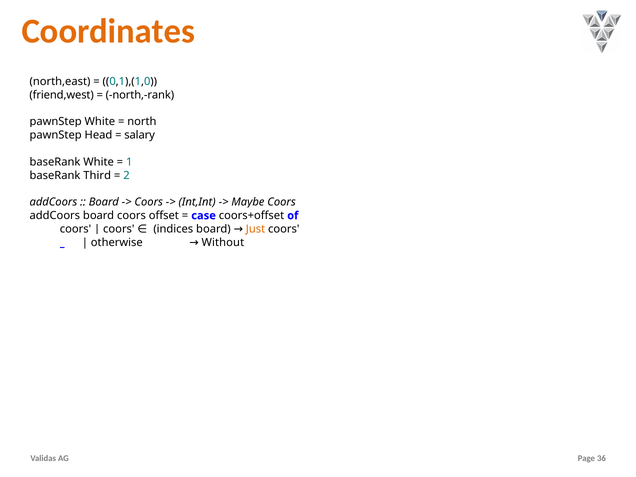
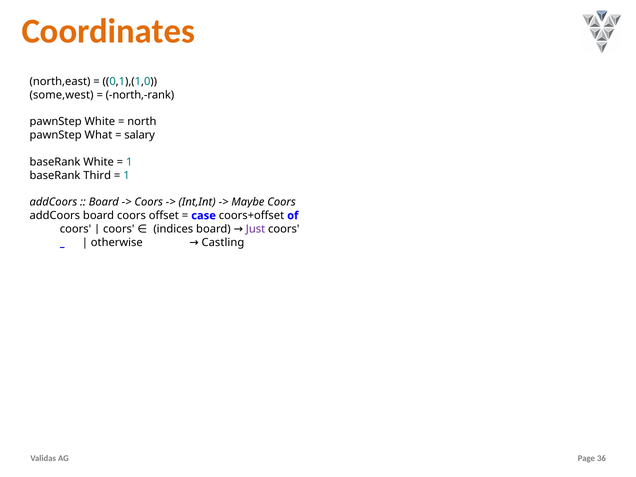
friend,west: friend,west -> some,west (62, 95)
Head: Head -> What (98, 135)
2: 2 -> 1 (127, 175)
Just colour: orange -> purple (256, 229)
Without: Without -> Castling (223, 242)
